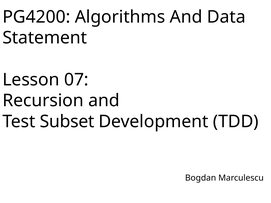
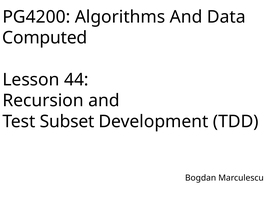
Statement: Statement -> Computed (45, 38)
07: 07 -> 44 (76, 80)
